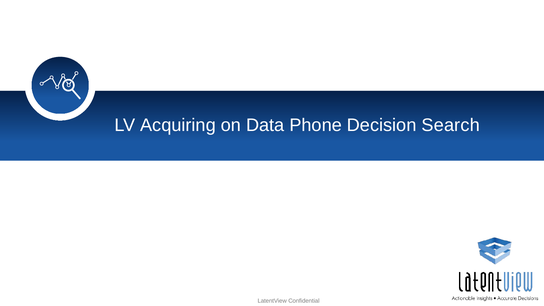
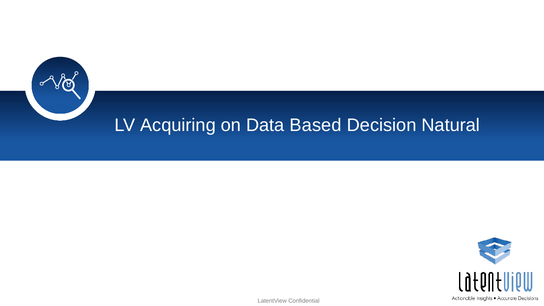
Phone: Phone -> Based (316, 125)
Search: Search -> Natural (451, 125)
